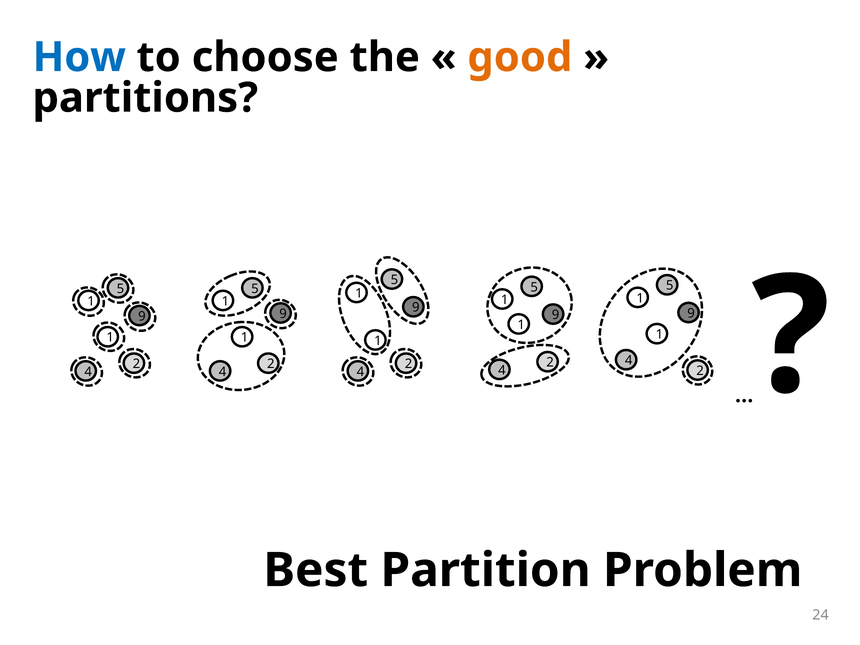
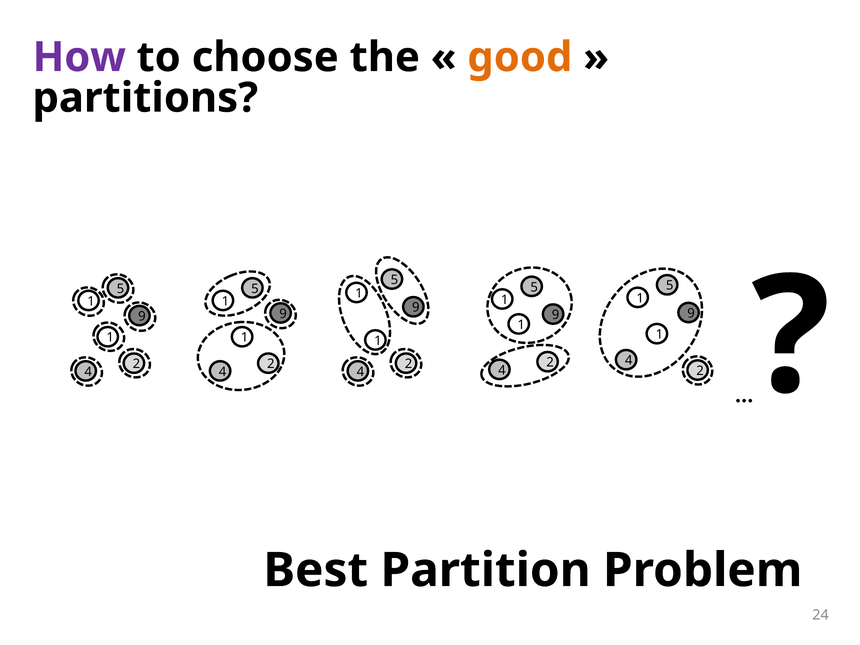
How colour: blue -> purple (79, 57)
